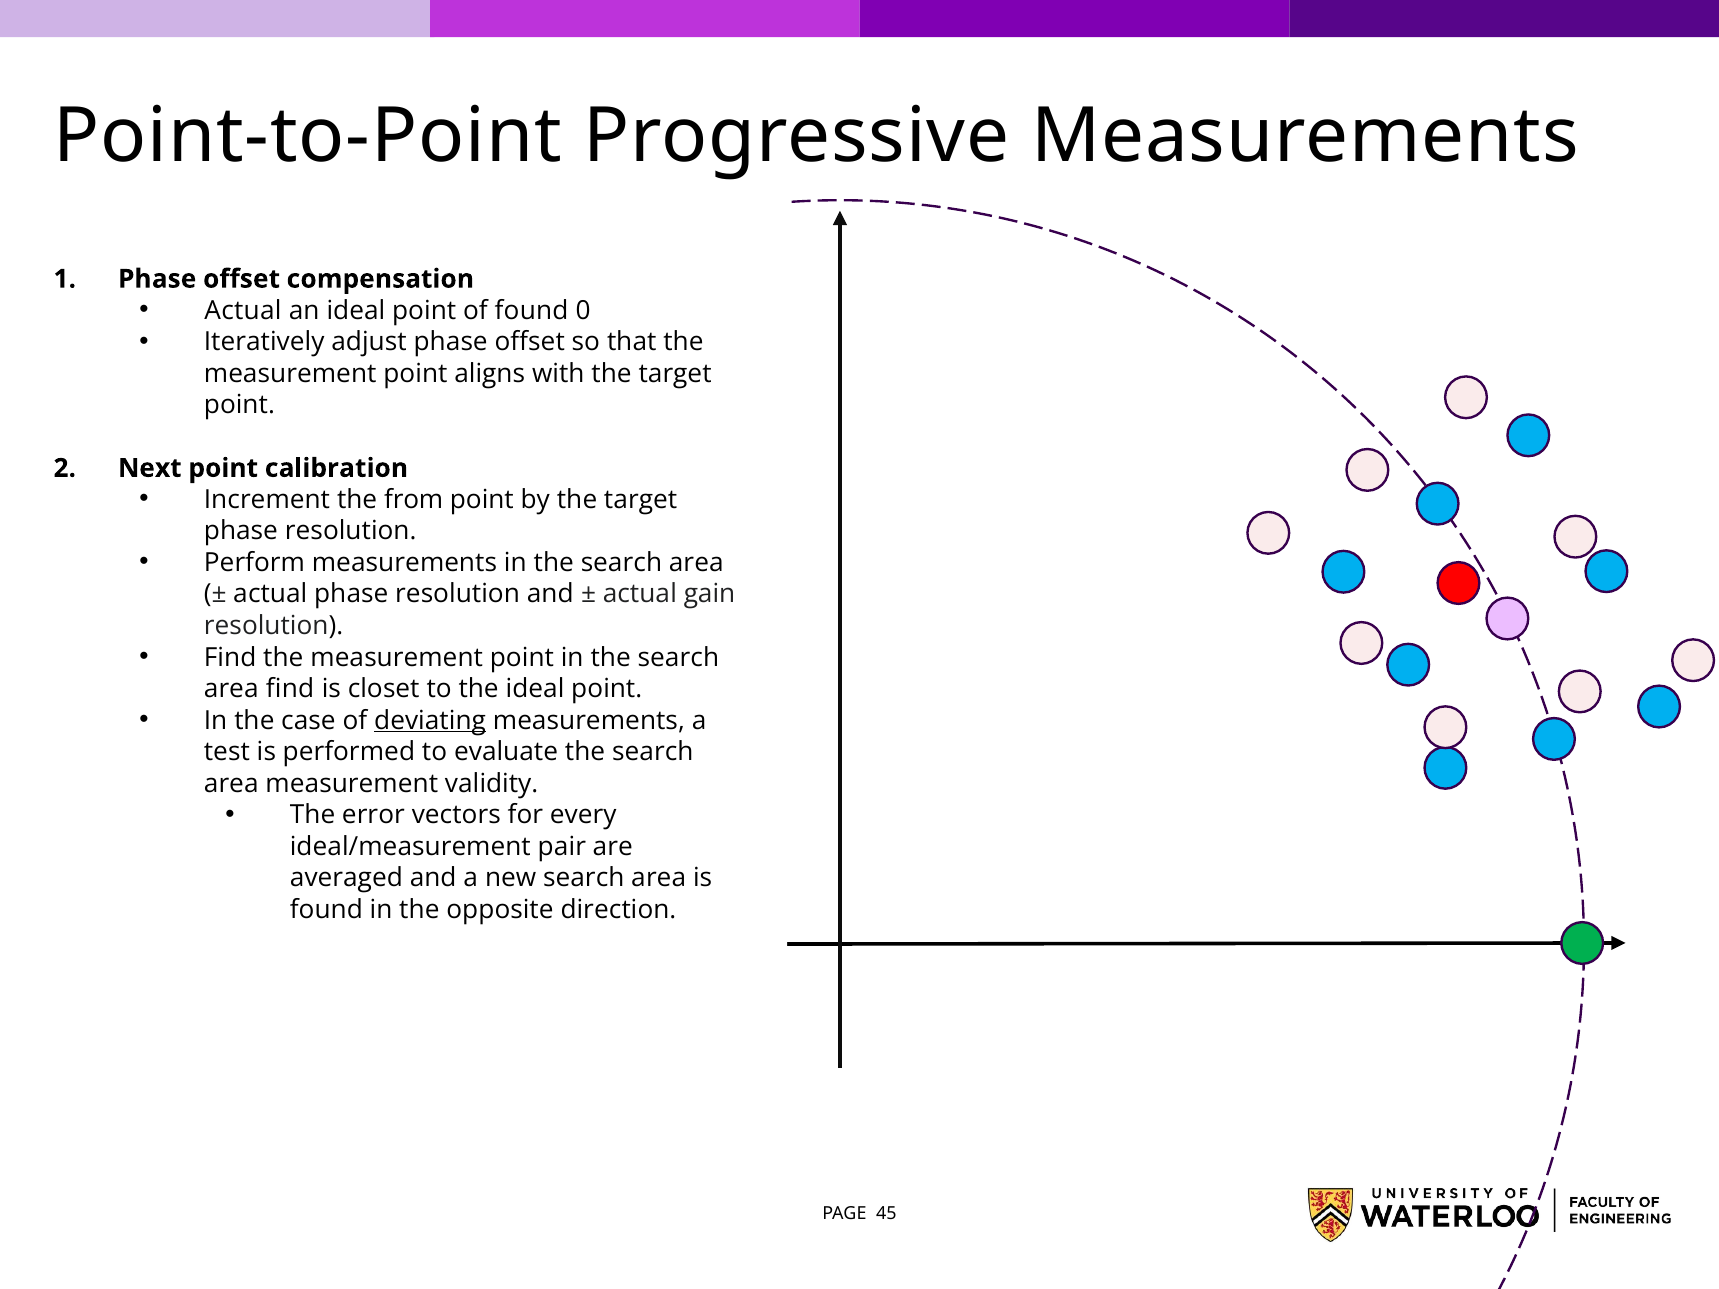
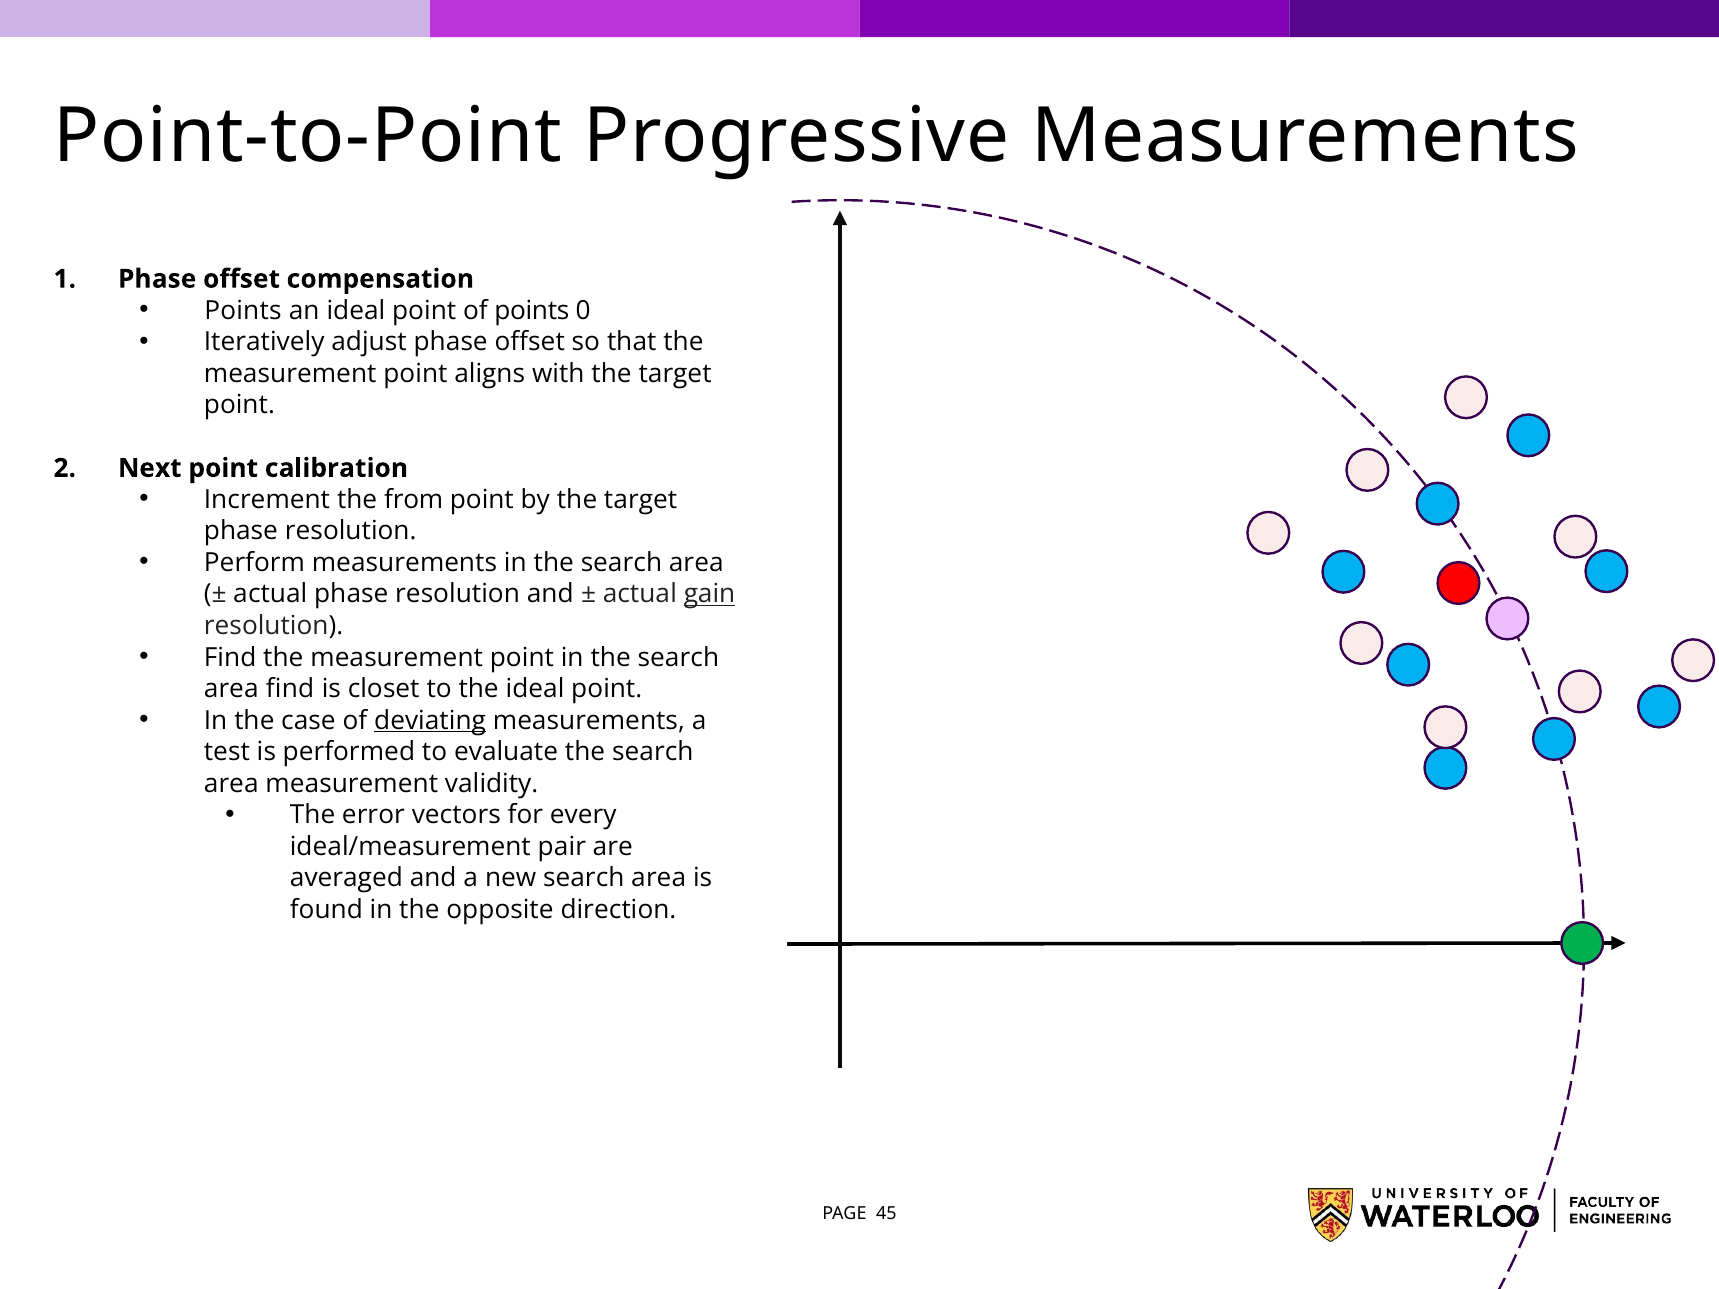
Actual: Actual -> Points (243, 311)
of found: found -> points (532, 311)
gain underline: none -> present (710, 594)
